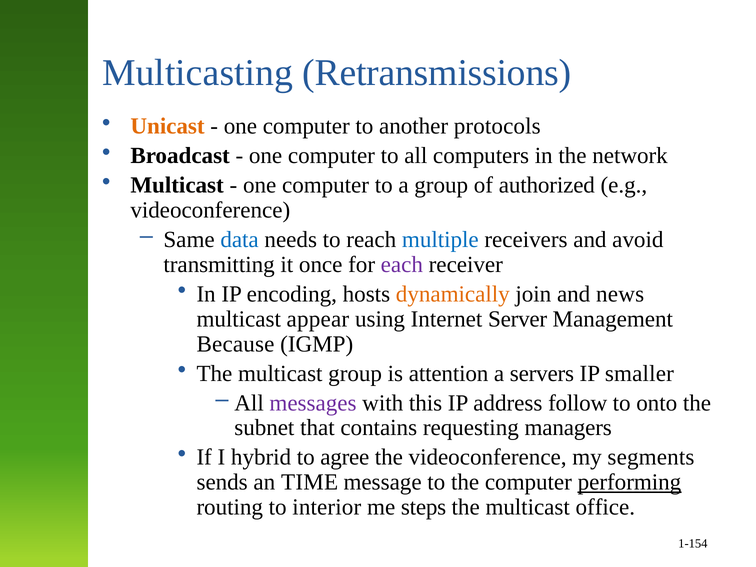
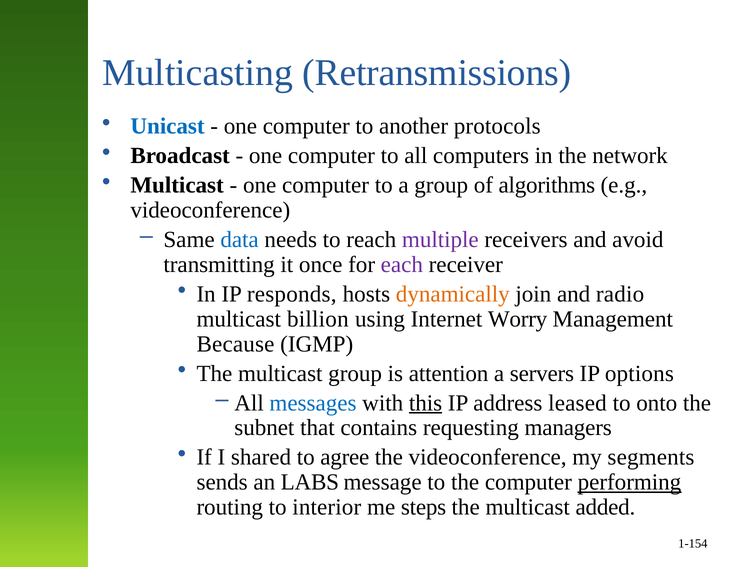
Unicast colour: orange -> blue (168, 126)
authorized: authorized -> algorithms (547, 185)
multiple colour: blue -> purple (440, 240)
encoding: encoding -> responds (292, 294)
news: news -> radio (620, 294)
appear: appear -> billion (318, 319)
Server: Server -> Worry (518, 319)
smaller: smaller -> options (639, 373)
messages colour: purple -> blue (313, 403)
this underline: none -> present (426, 403)
follow: follow -> leased (577, 403)
hybrid: hybrid -> shared (261, 457)
TIME: TIME -> LABS (310, 482)
office: office -> added (605, 507)
